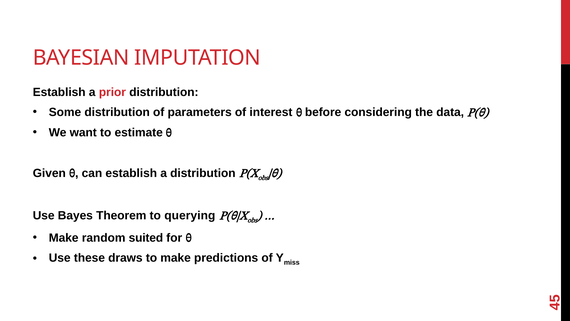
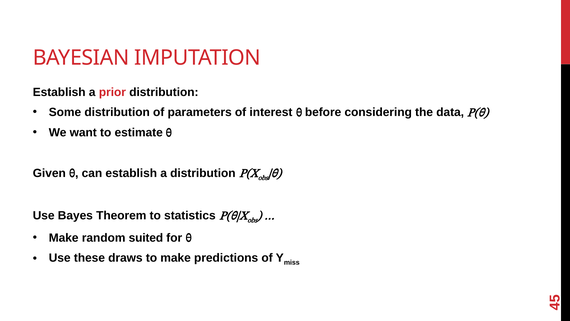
querying: querying -> statistics (190, 215)
